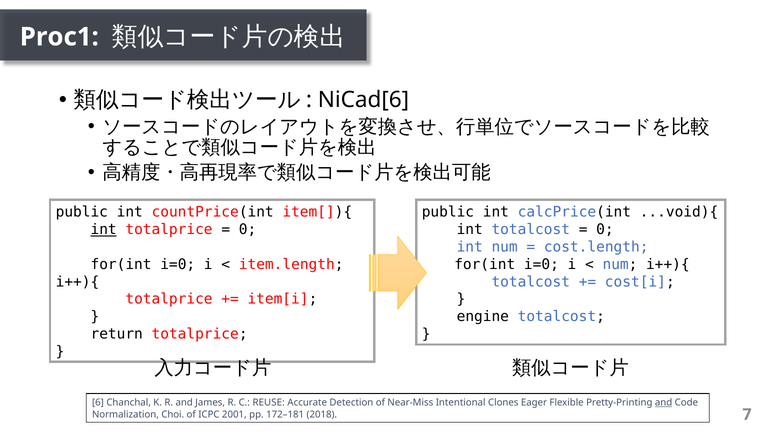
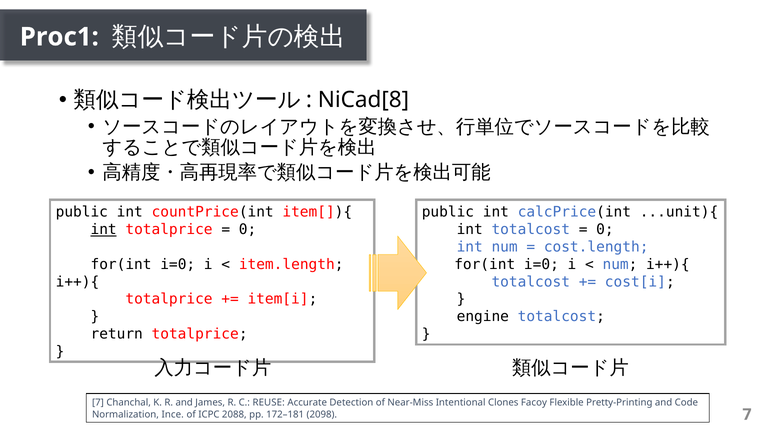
NiCad[6: NiCad[6 -> NiCad[8 (363, 100)
...void){: ...void){ -> ...unit){ (679, 212)
6: 6 -> 7 (98, 403)
Eager: Eager -> Facoy (534, 403)
and underline: present -> none (664, 403)
Choi: Choi -> Ince (173, 414)
2001: 2001 -> 2088 (234, 414)
2018: 2018 -> 2098 (322, 414)
